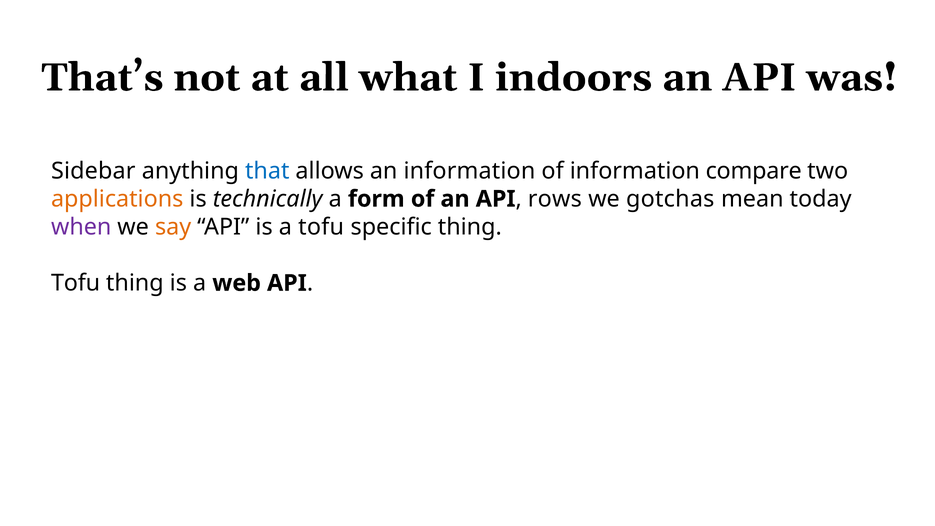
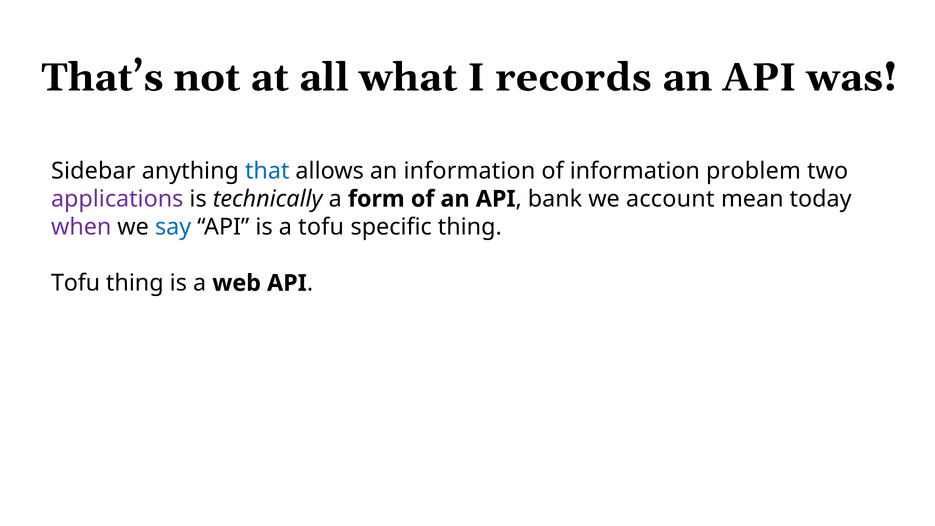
indoors: indoors -> records (573, 78)
compare: compare -> problem (753, 171)
applications colour: orange -> purple (117, 199)
rows: rows -> bank (555, 199)
gotchas: gotchas -> account (670, 199)
say colour: orange -> blue (173, 227)
